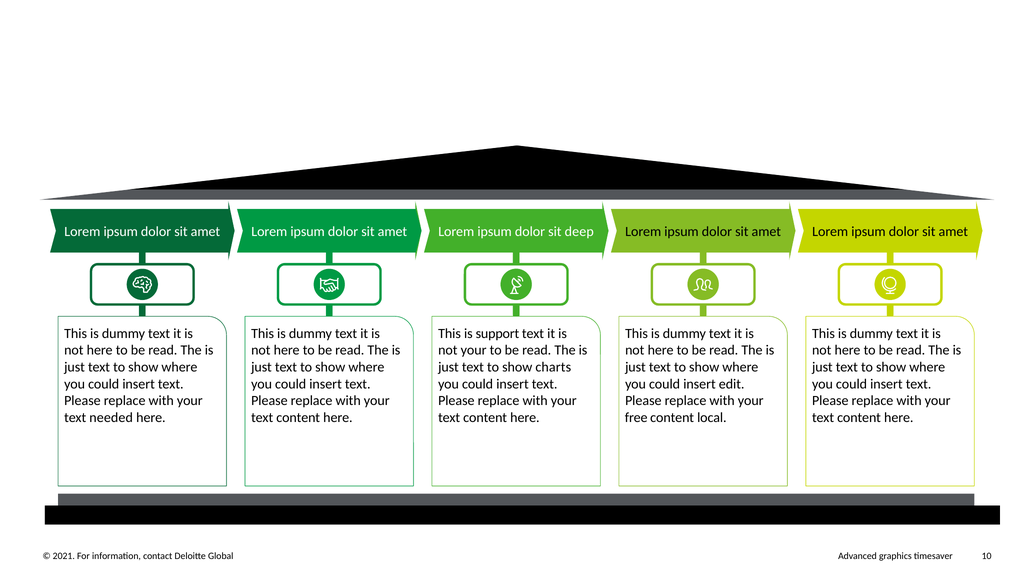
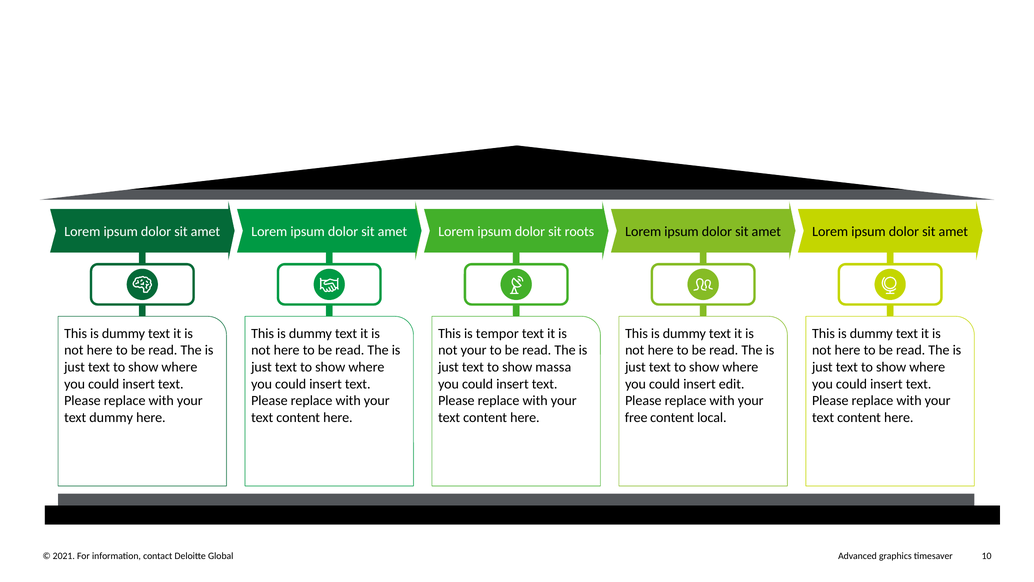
deep: deep -> roots (579, 232)
support: support -> tempor (497, 333)
charts: charts -> massa (553, 367)
text needed: needed -> dummy (111, 417)
